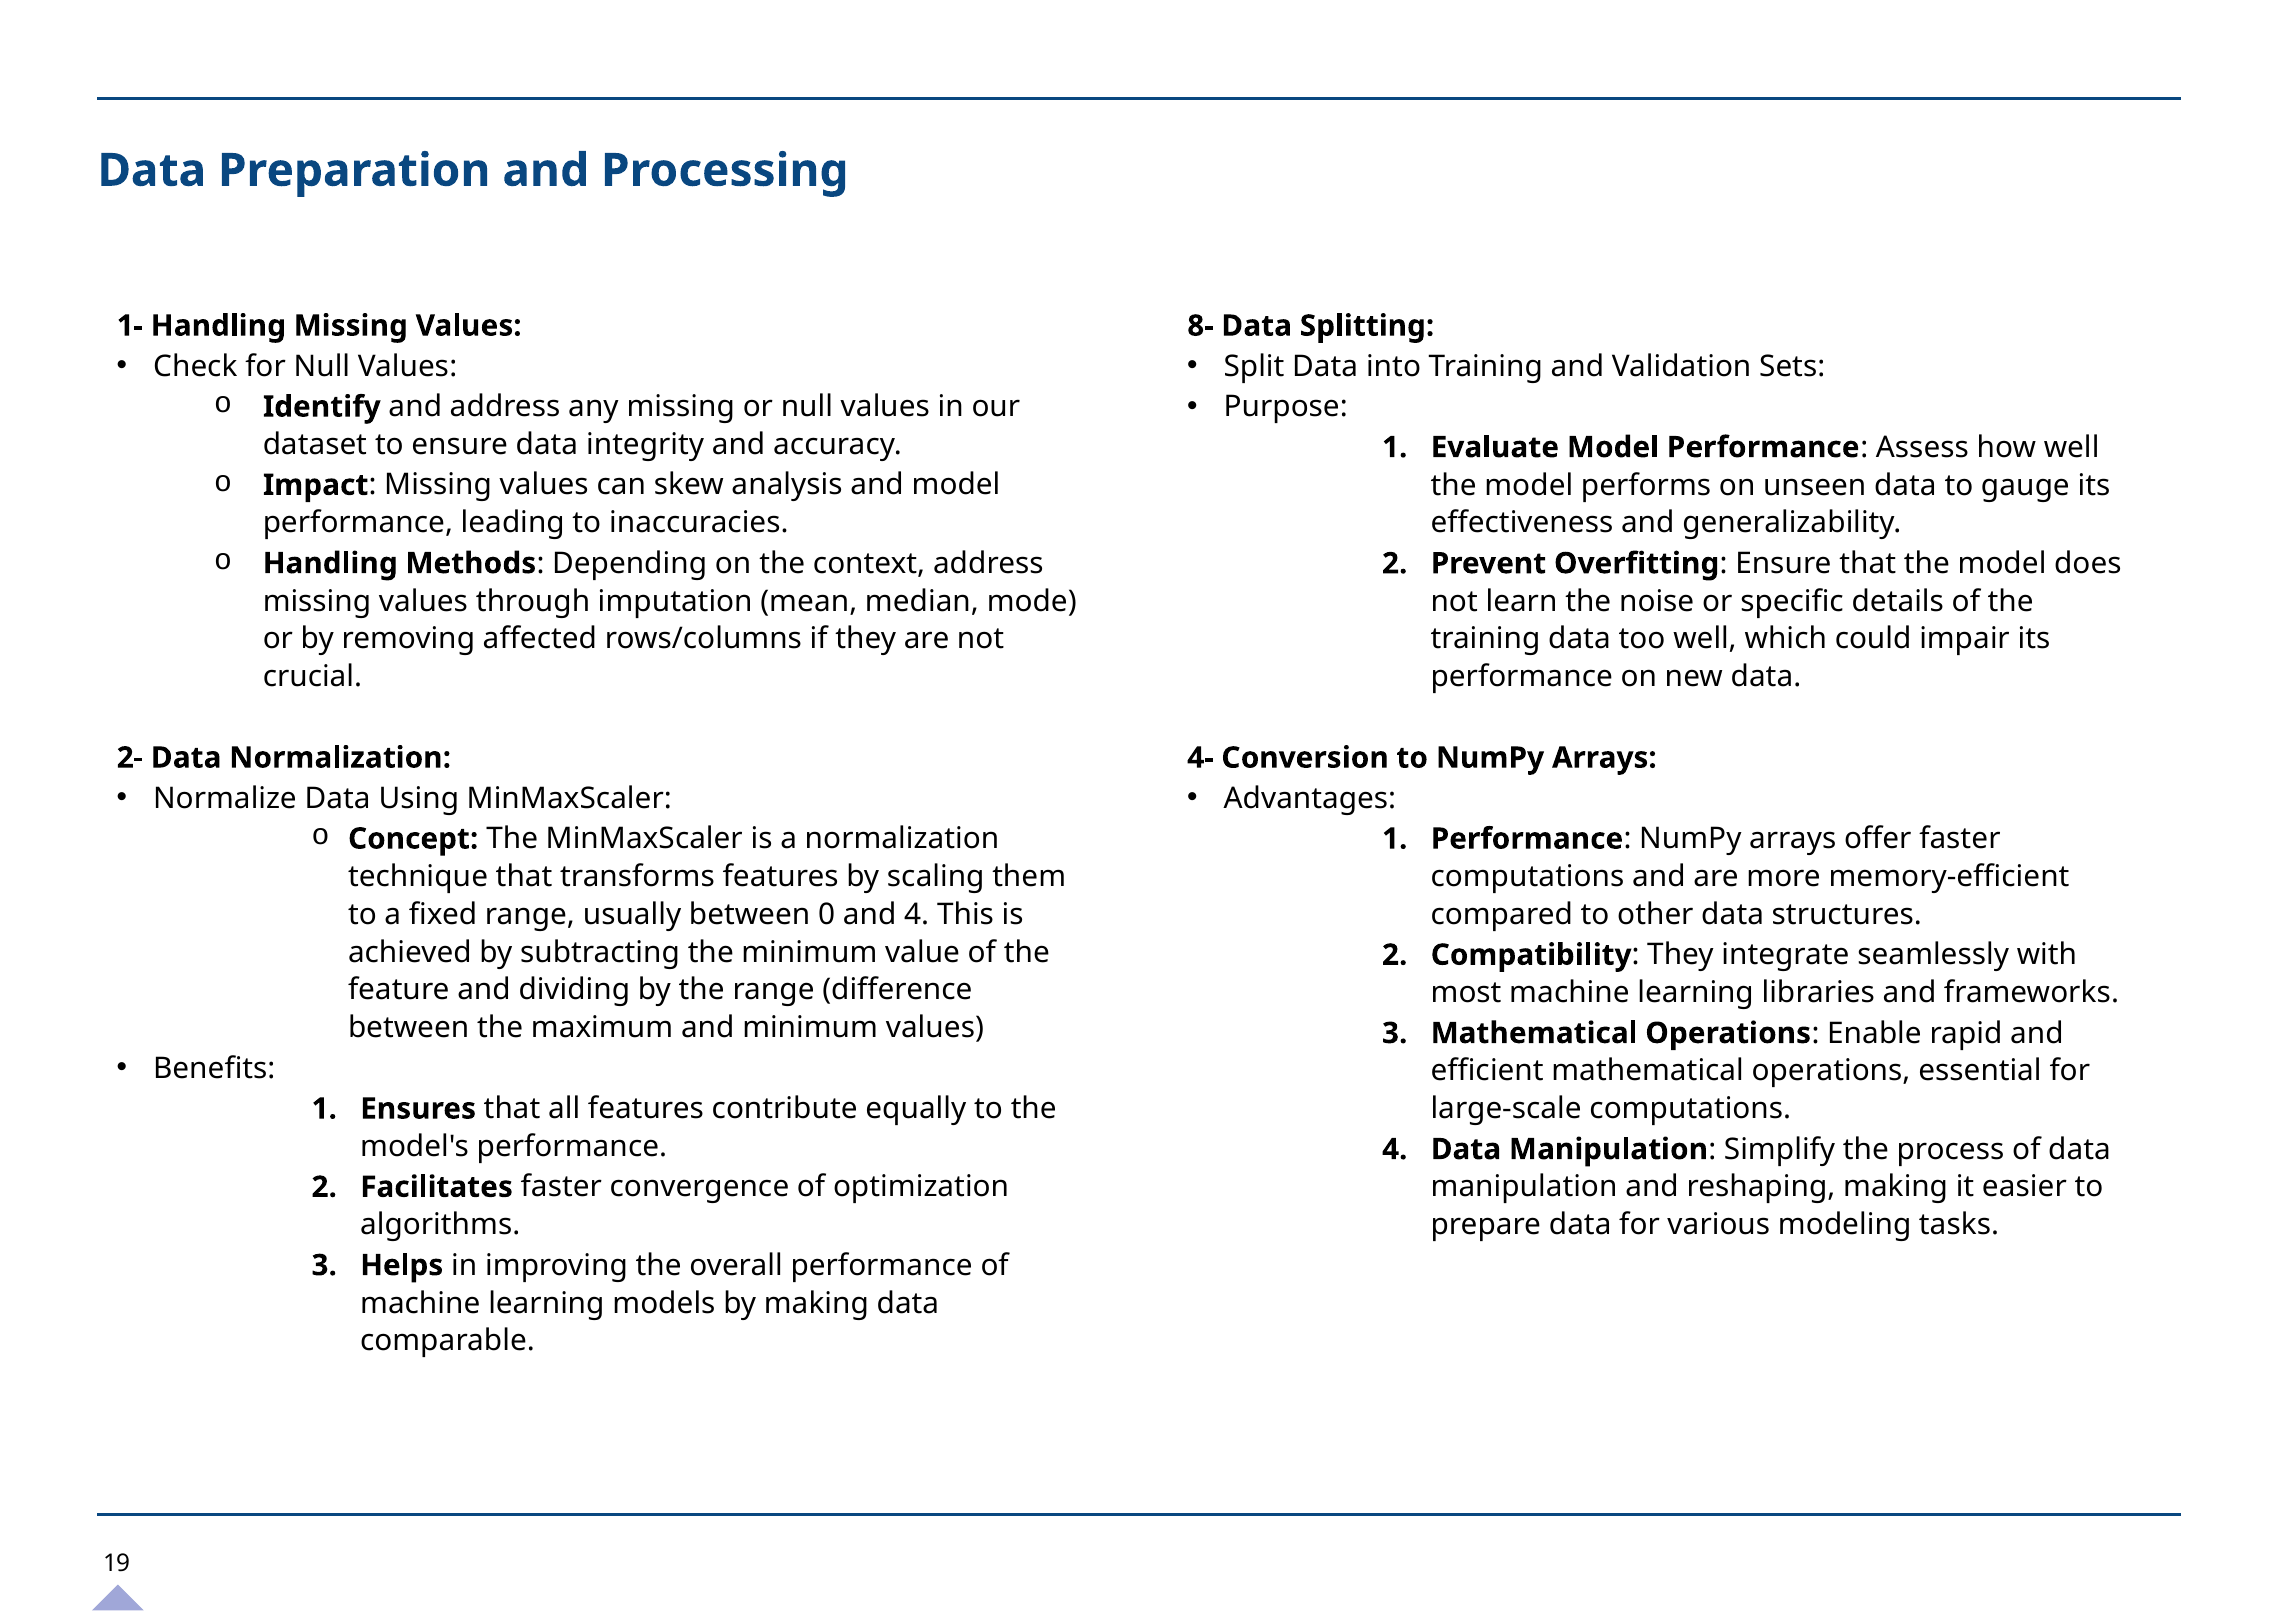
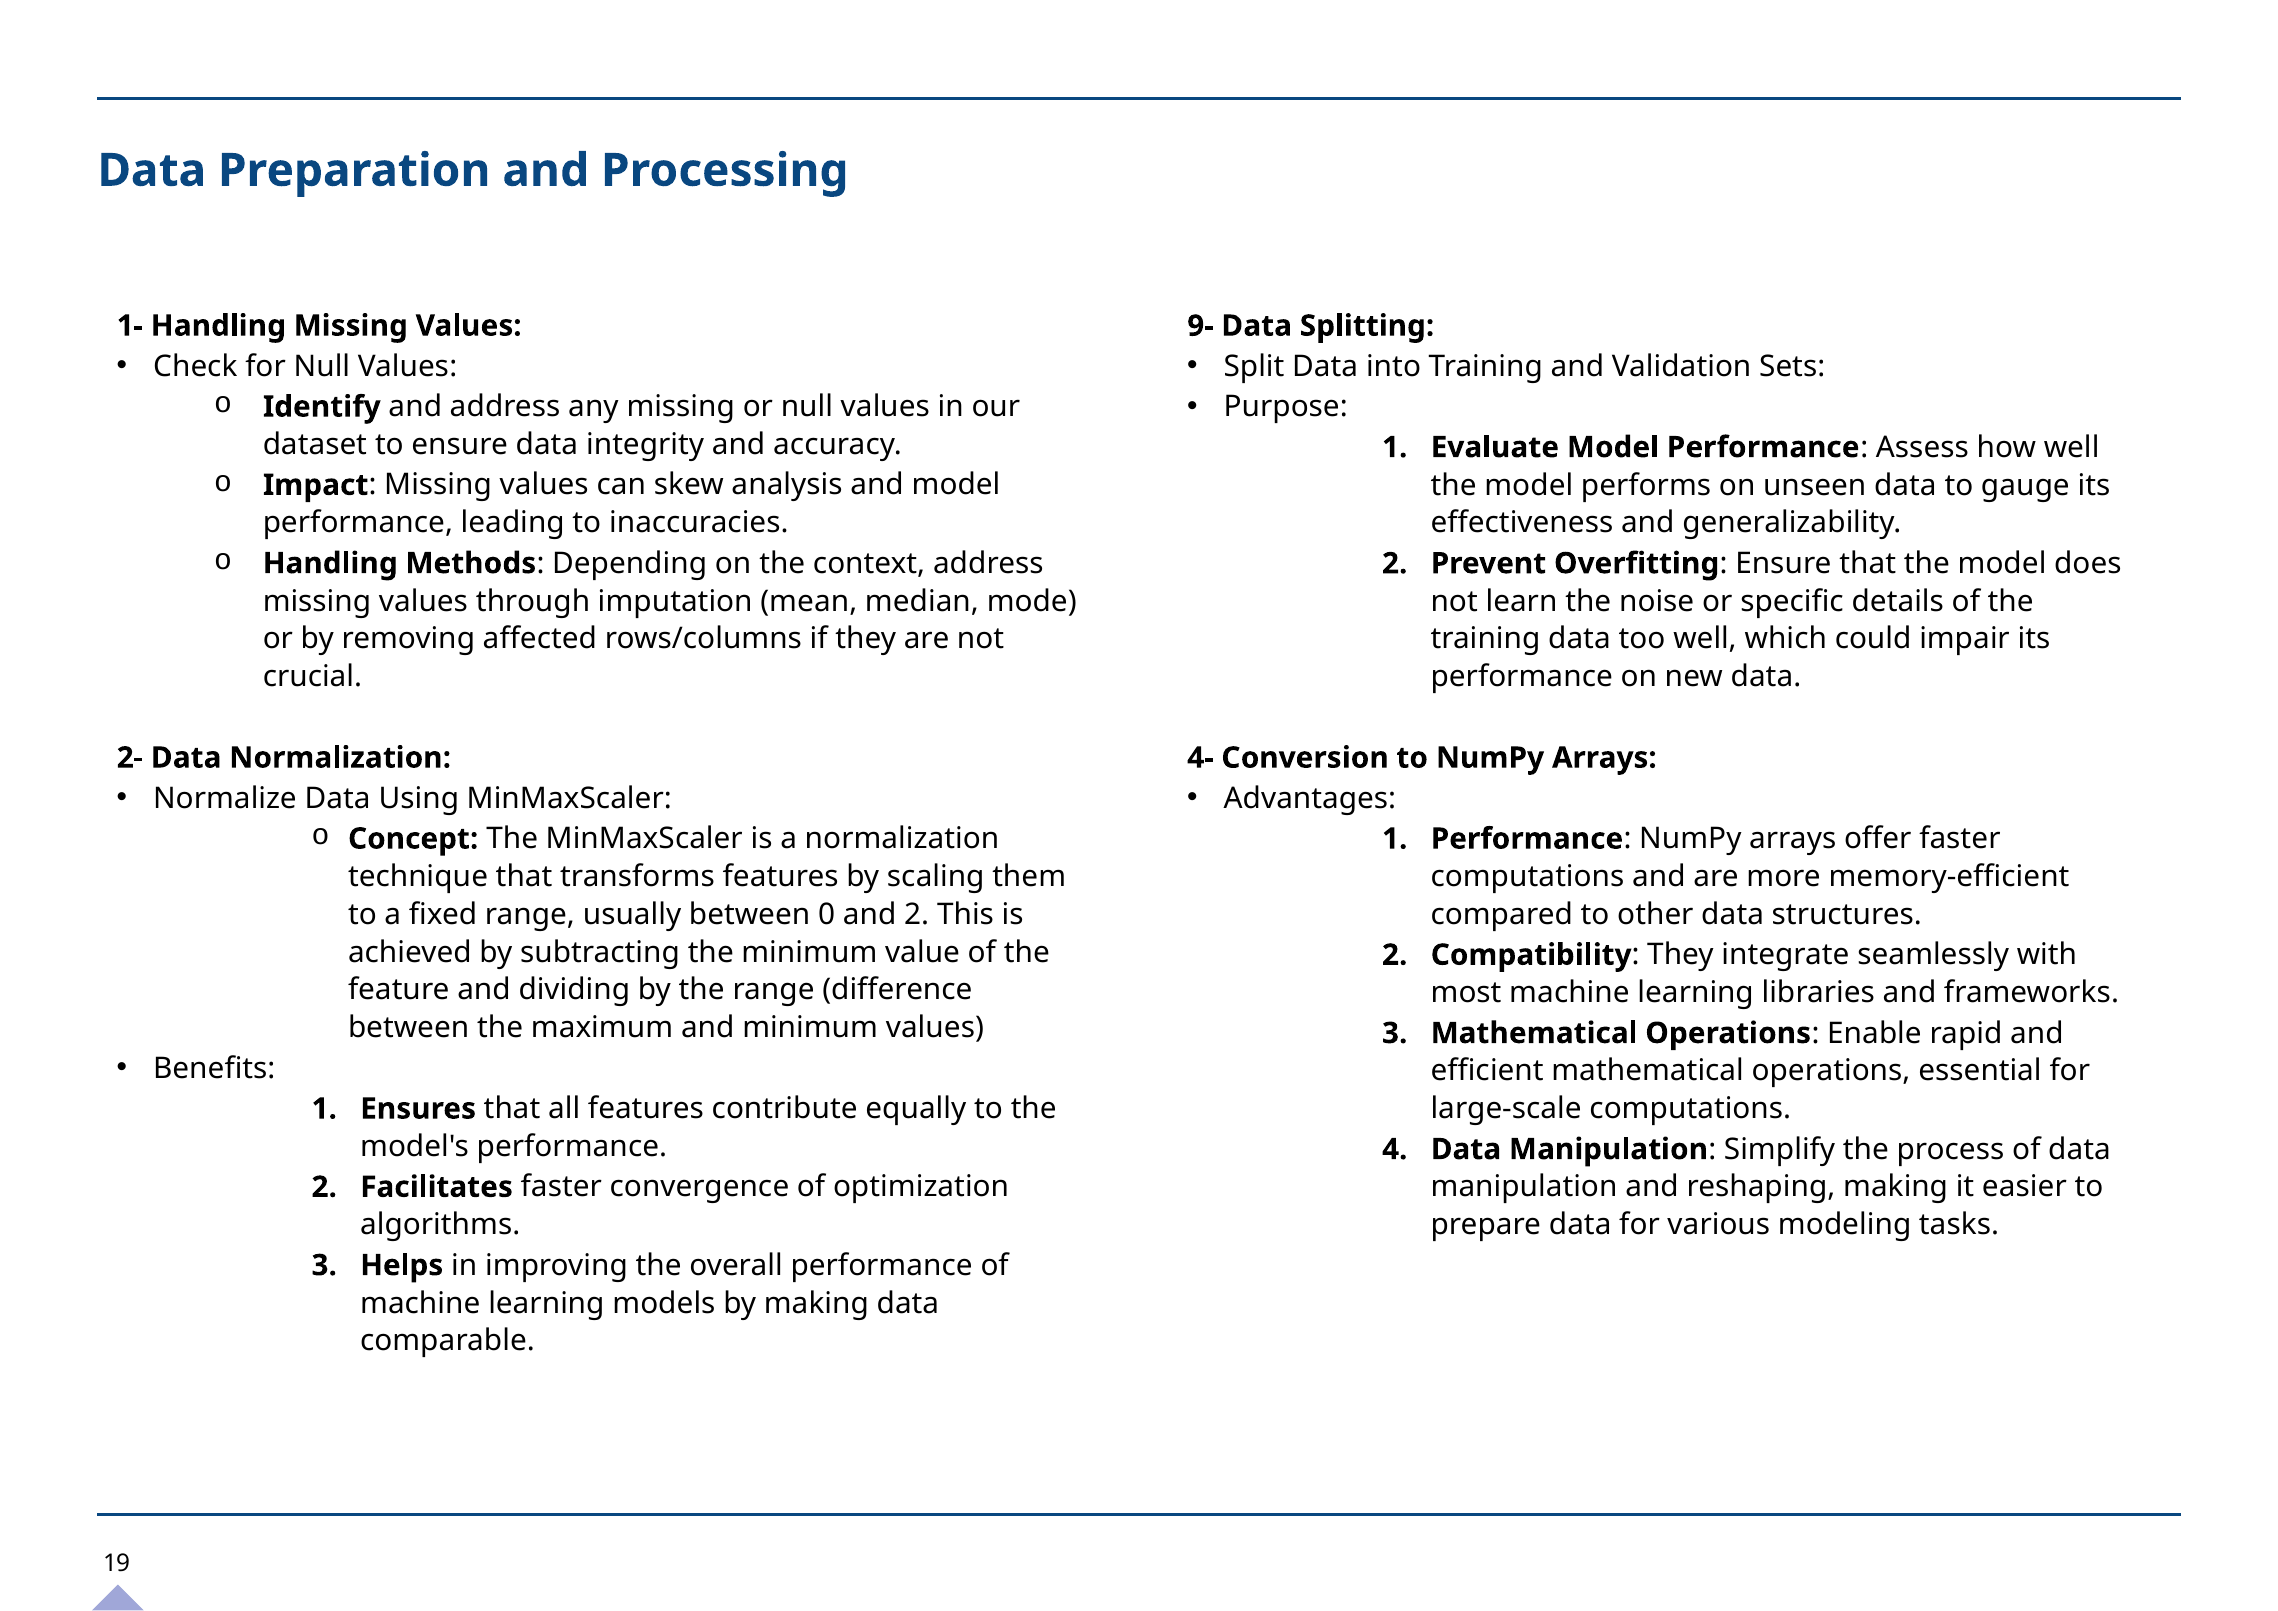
8-: 8- -> 9- (1200, 326)
and 4: 4 -> 2 (917, 914)
